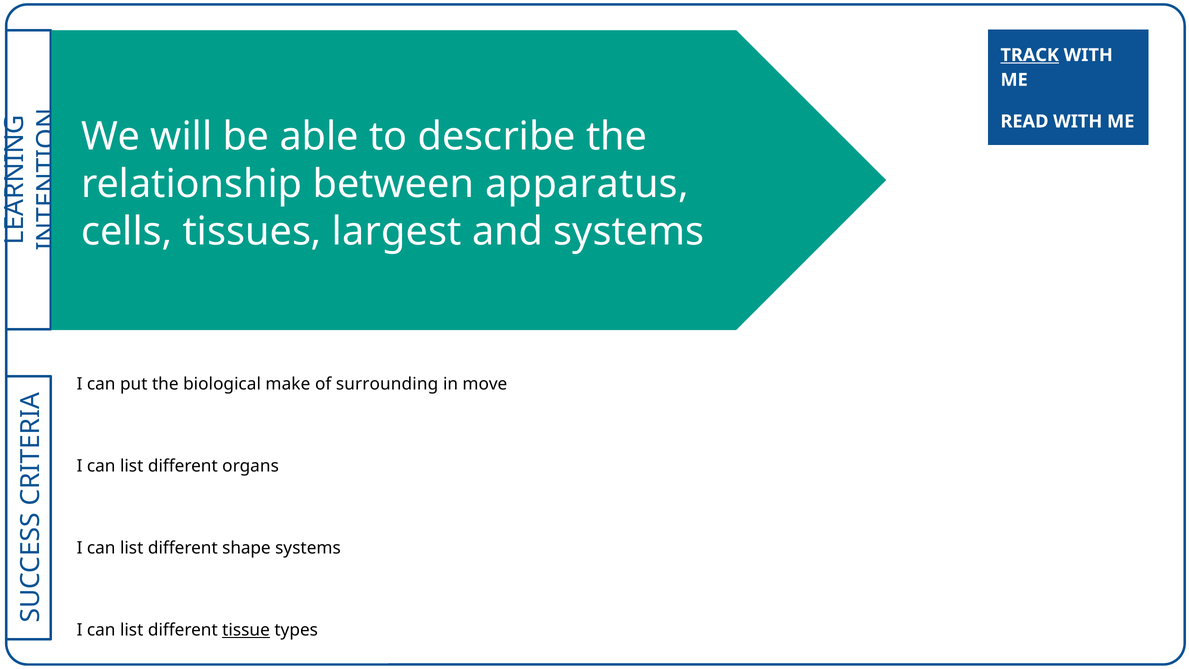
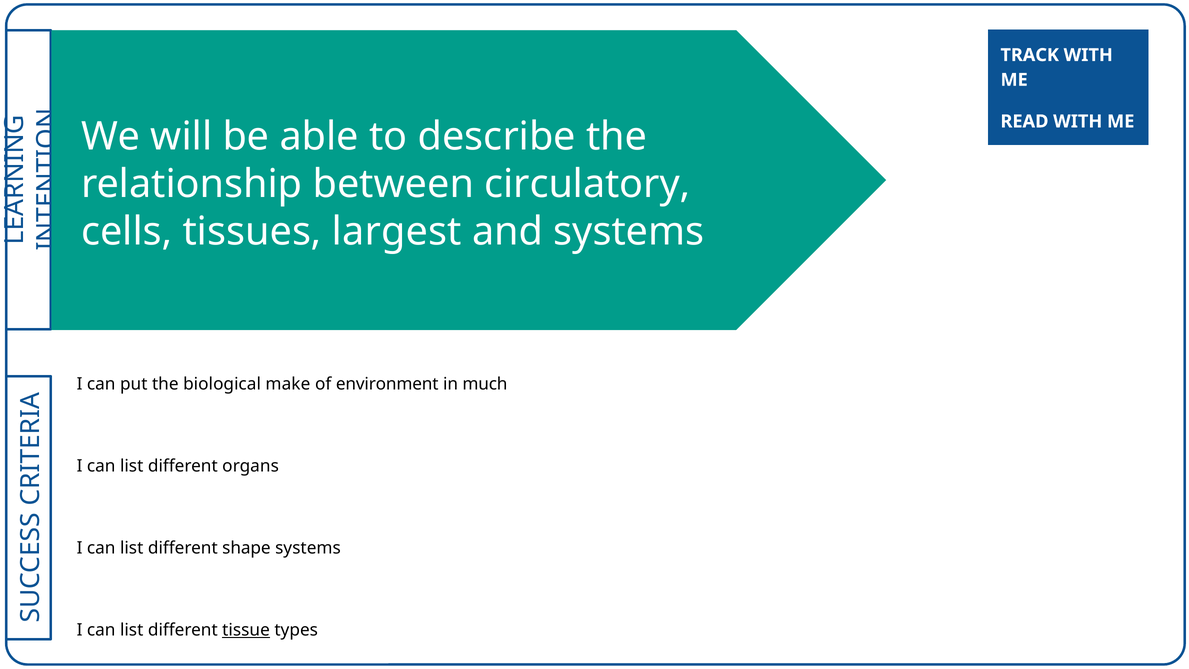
TRACK underline: present -> none (1030, 55)
apparatus: apparatus -> circulatory (587, 184)
surrounding: surrounding -> environment (387, 384)
move: move -> much (485, 384)
